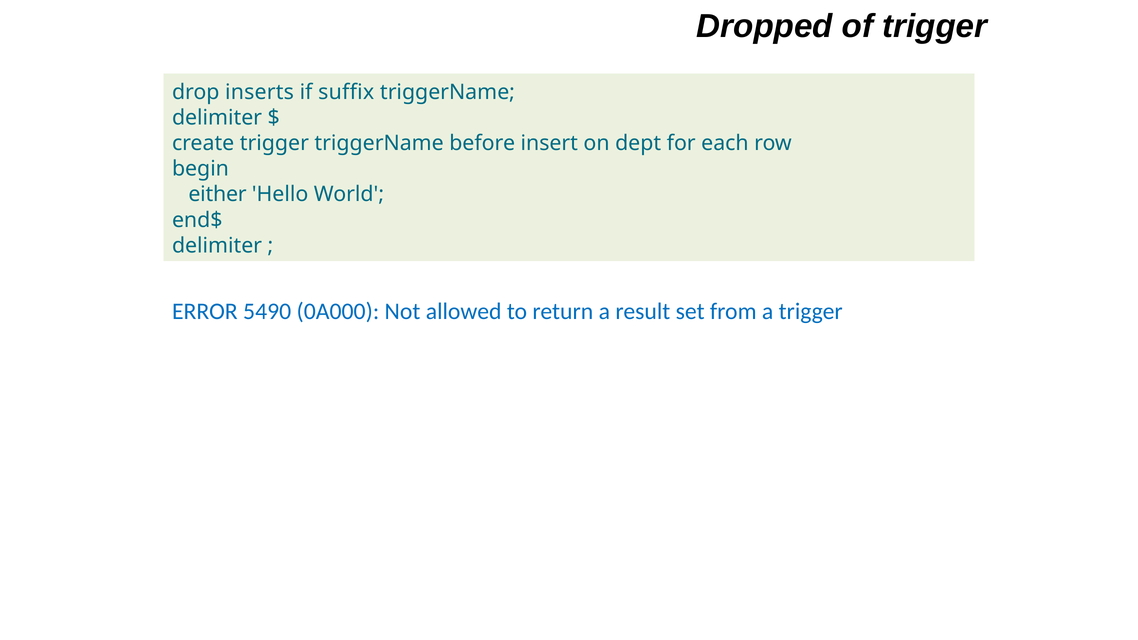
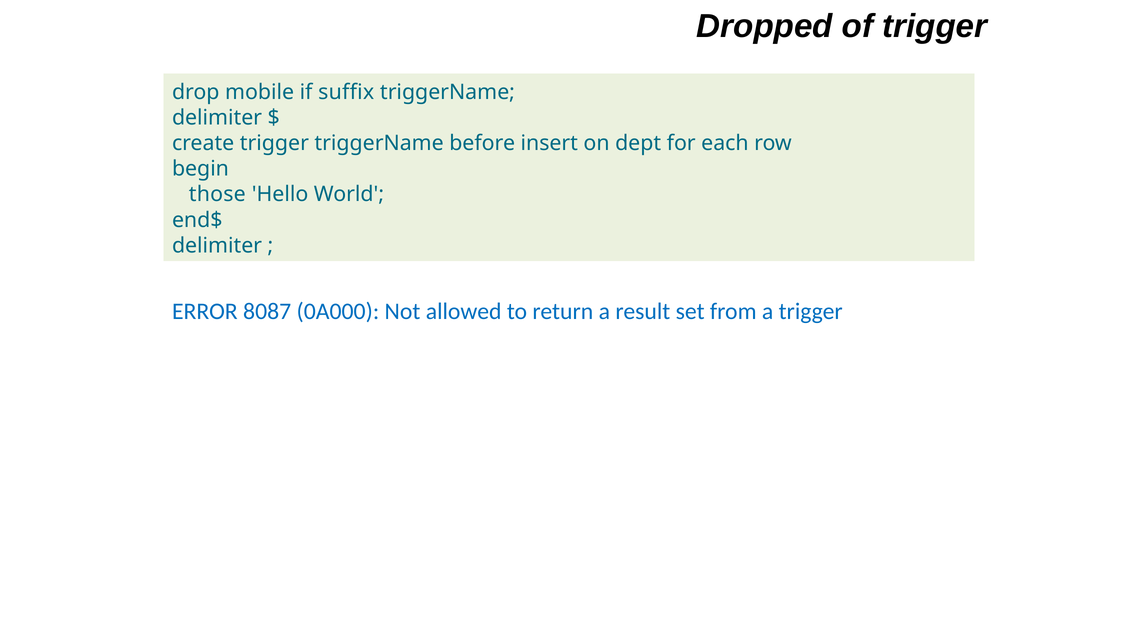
inserts: inserts -> mobile (260, 92)
either: either -> those (217, 194)
5490: 5490 -> 8087 (267, 312)
